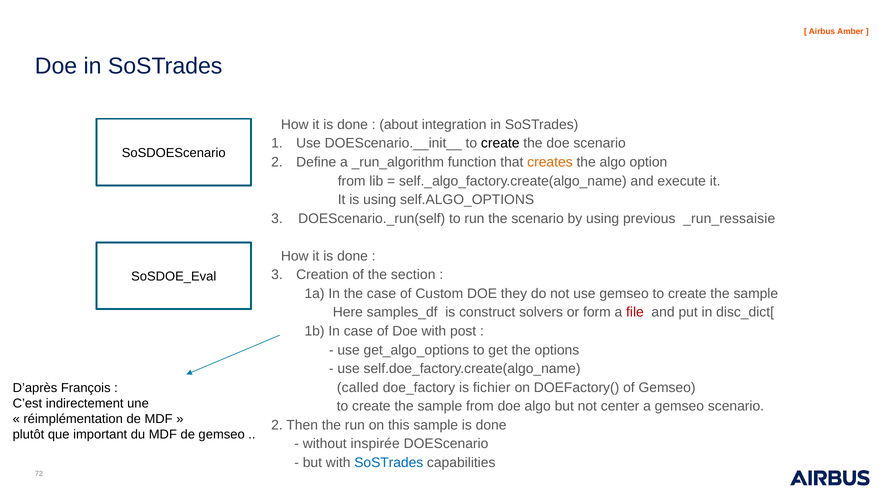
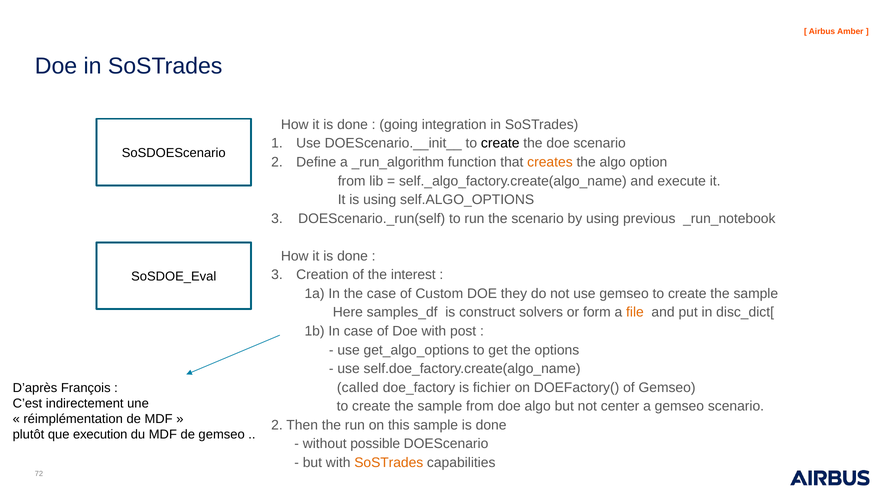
about: about -> going (399, 125)
_run_ressaisie: _run_ressaisie -> _run_notebook (729, 219)
section: section -> interest (413, 275)
file colour: red -> orange (635, 313)
important: important -> execution (100, 435)
inspirée: inspirée -> possible (375, 444)
SoSTrades colour: blue -> orange (389, 463)
